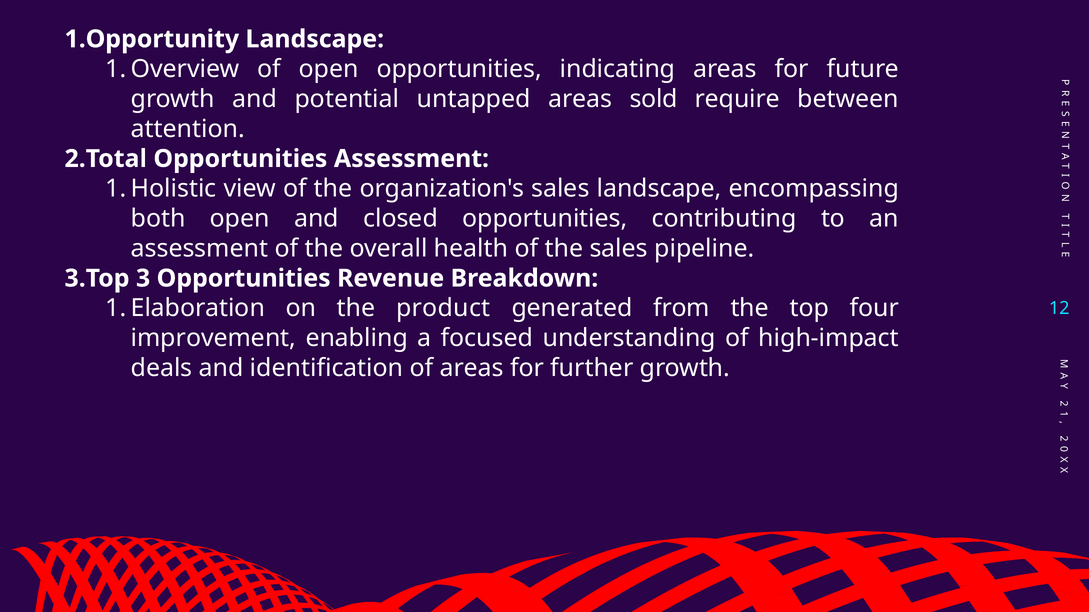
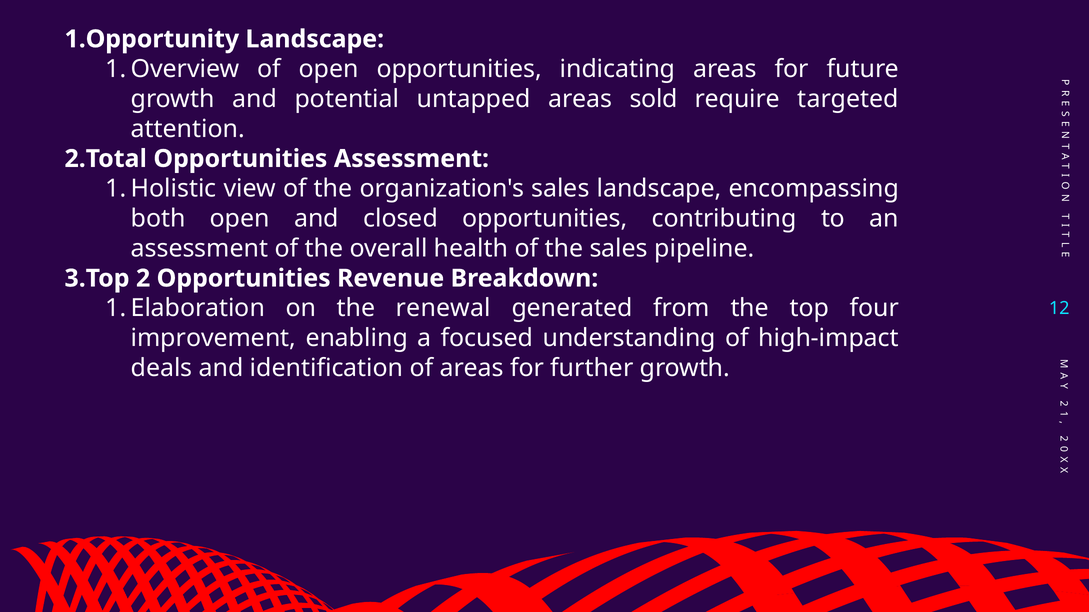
between: between -> targeted (848, 99)
3: 3 -> 2 (143, 279)
product: product -> renewal (443, 309)
